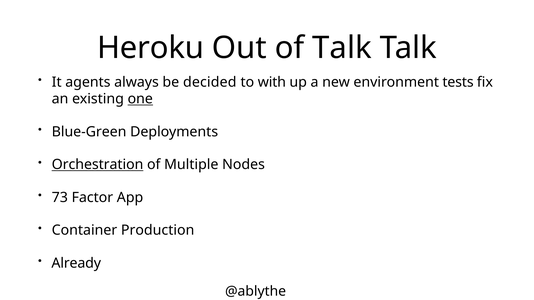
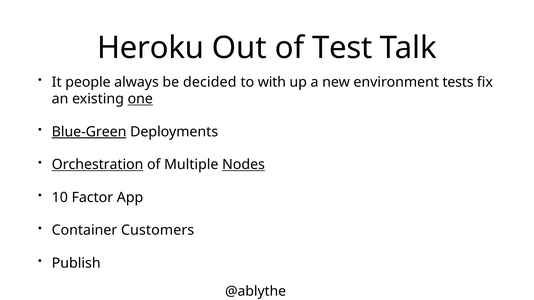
of Talk: Talk -> Test (342, 48)
agents: agents -> people (88, 82)
Blue-Green underline: none -> present (89, 132)
Nodes underline: none -> present (243, 165)
73: 73 -> 10 (60, 198)
Production: Production -> Customers (158, 231)
Already: Already -> Publish (76, 263)
